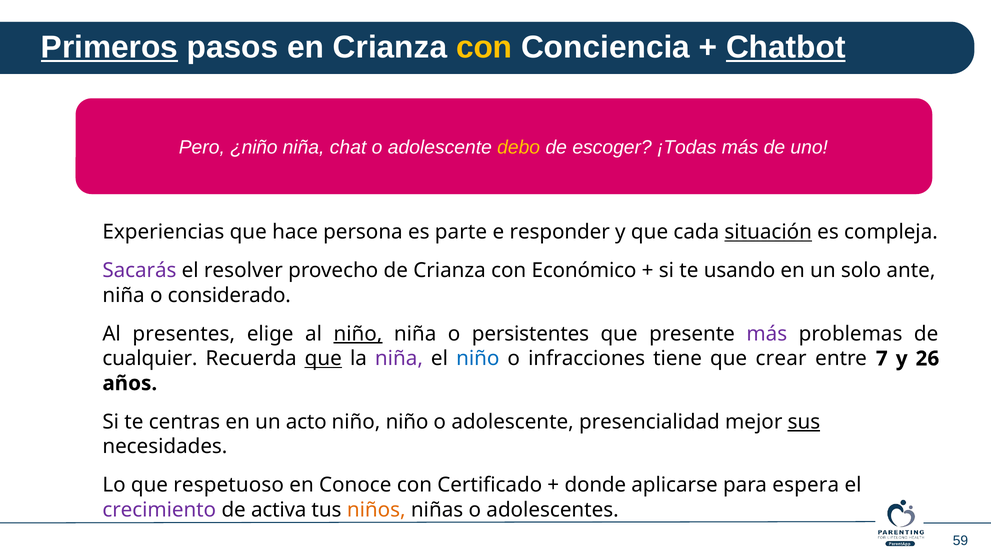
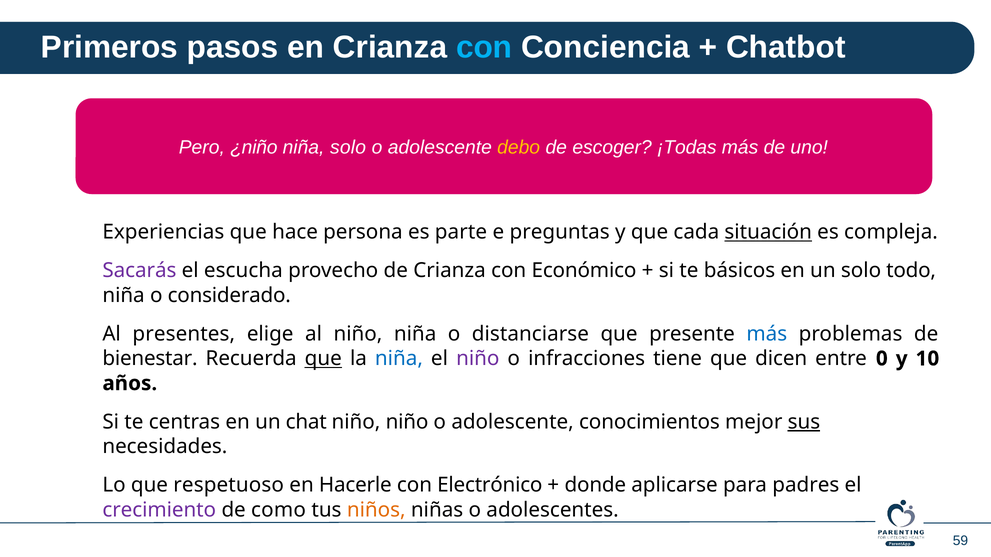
Primeros underline: present -> none (109, 48)
con colour: yellow -> light blue (484, 48)
Chatbot underline: present -> none (786, 48)
niña chat: chat -> solo (348, 148)
responder: responder -> preguntas (560, 232)
resolver: resolver -> escucha (243, 271)
usando: usando -> básicos (740, 271)
ante: ante -> todo (911, 271)
niño underline: present -> none (358, 334)
persistentes: persistentes -> distanciarse (530, 334)
más colour: purple -> blue (767, 334)
cualquier: cualquier -> bienestar (150, 359)
niña colour: purple -> blue (399, 359)
niño colour: blue -> purple (478, 359)
crear: crear -> dicen (781, 359)
7: 7 -> 0 (882, 359)
26: 26 -> 10 (927, 359)
acto: acto -> chat (306, 422)
presencialidad: presencialidad -> conocimientos (649, 422)
Conoce: Conoce -> Hacerle (355, 486)
Certificado: Certificado -> Electrónico (490, 486)
espera: espera -> padres (806, 486)
activa: activa -> como (279, 510)
